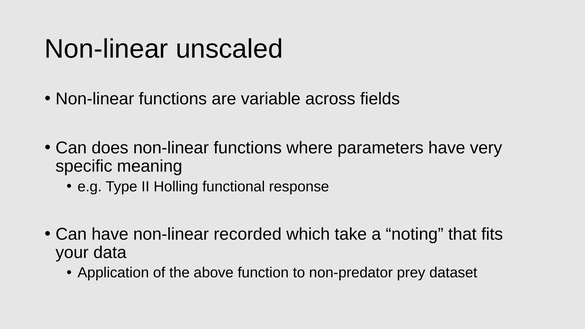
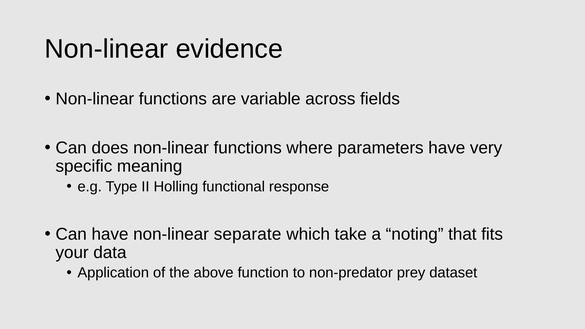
unscaled: unscaled -> evidence (229, 49)
recorded: recorded -> separate (248, 234)
